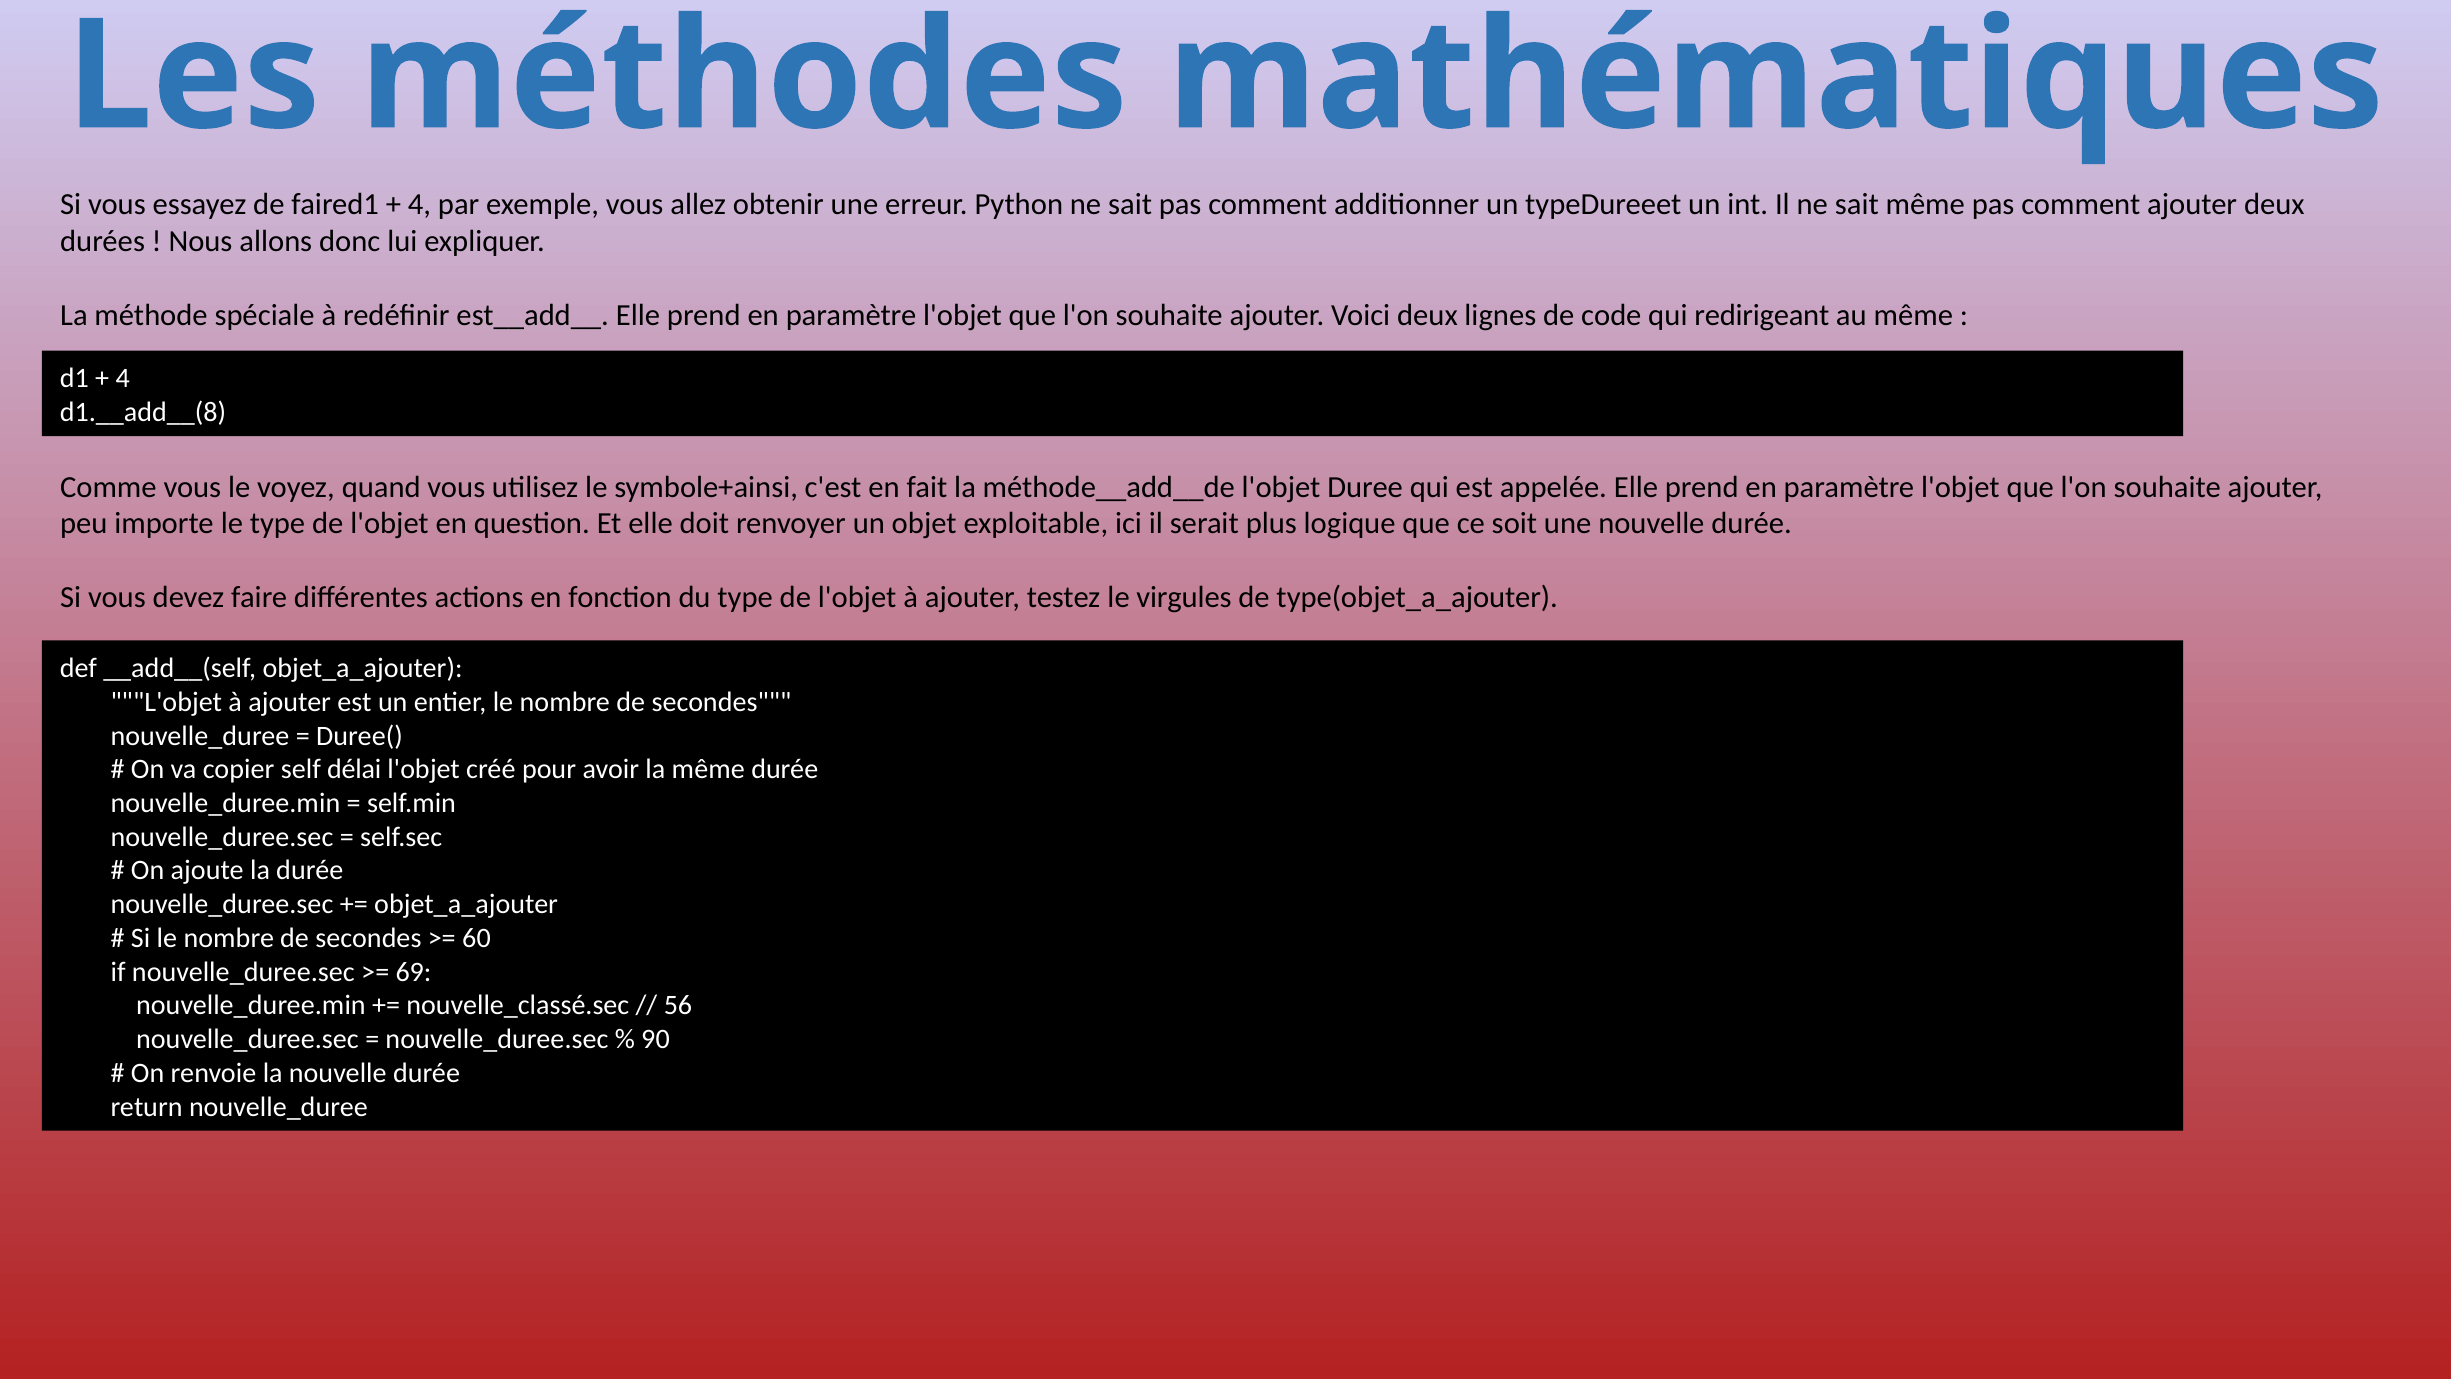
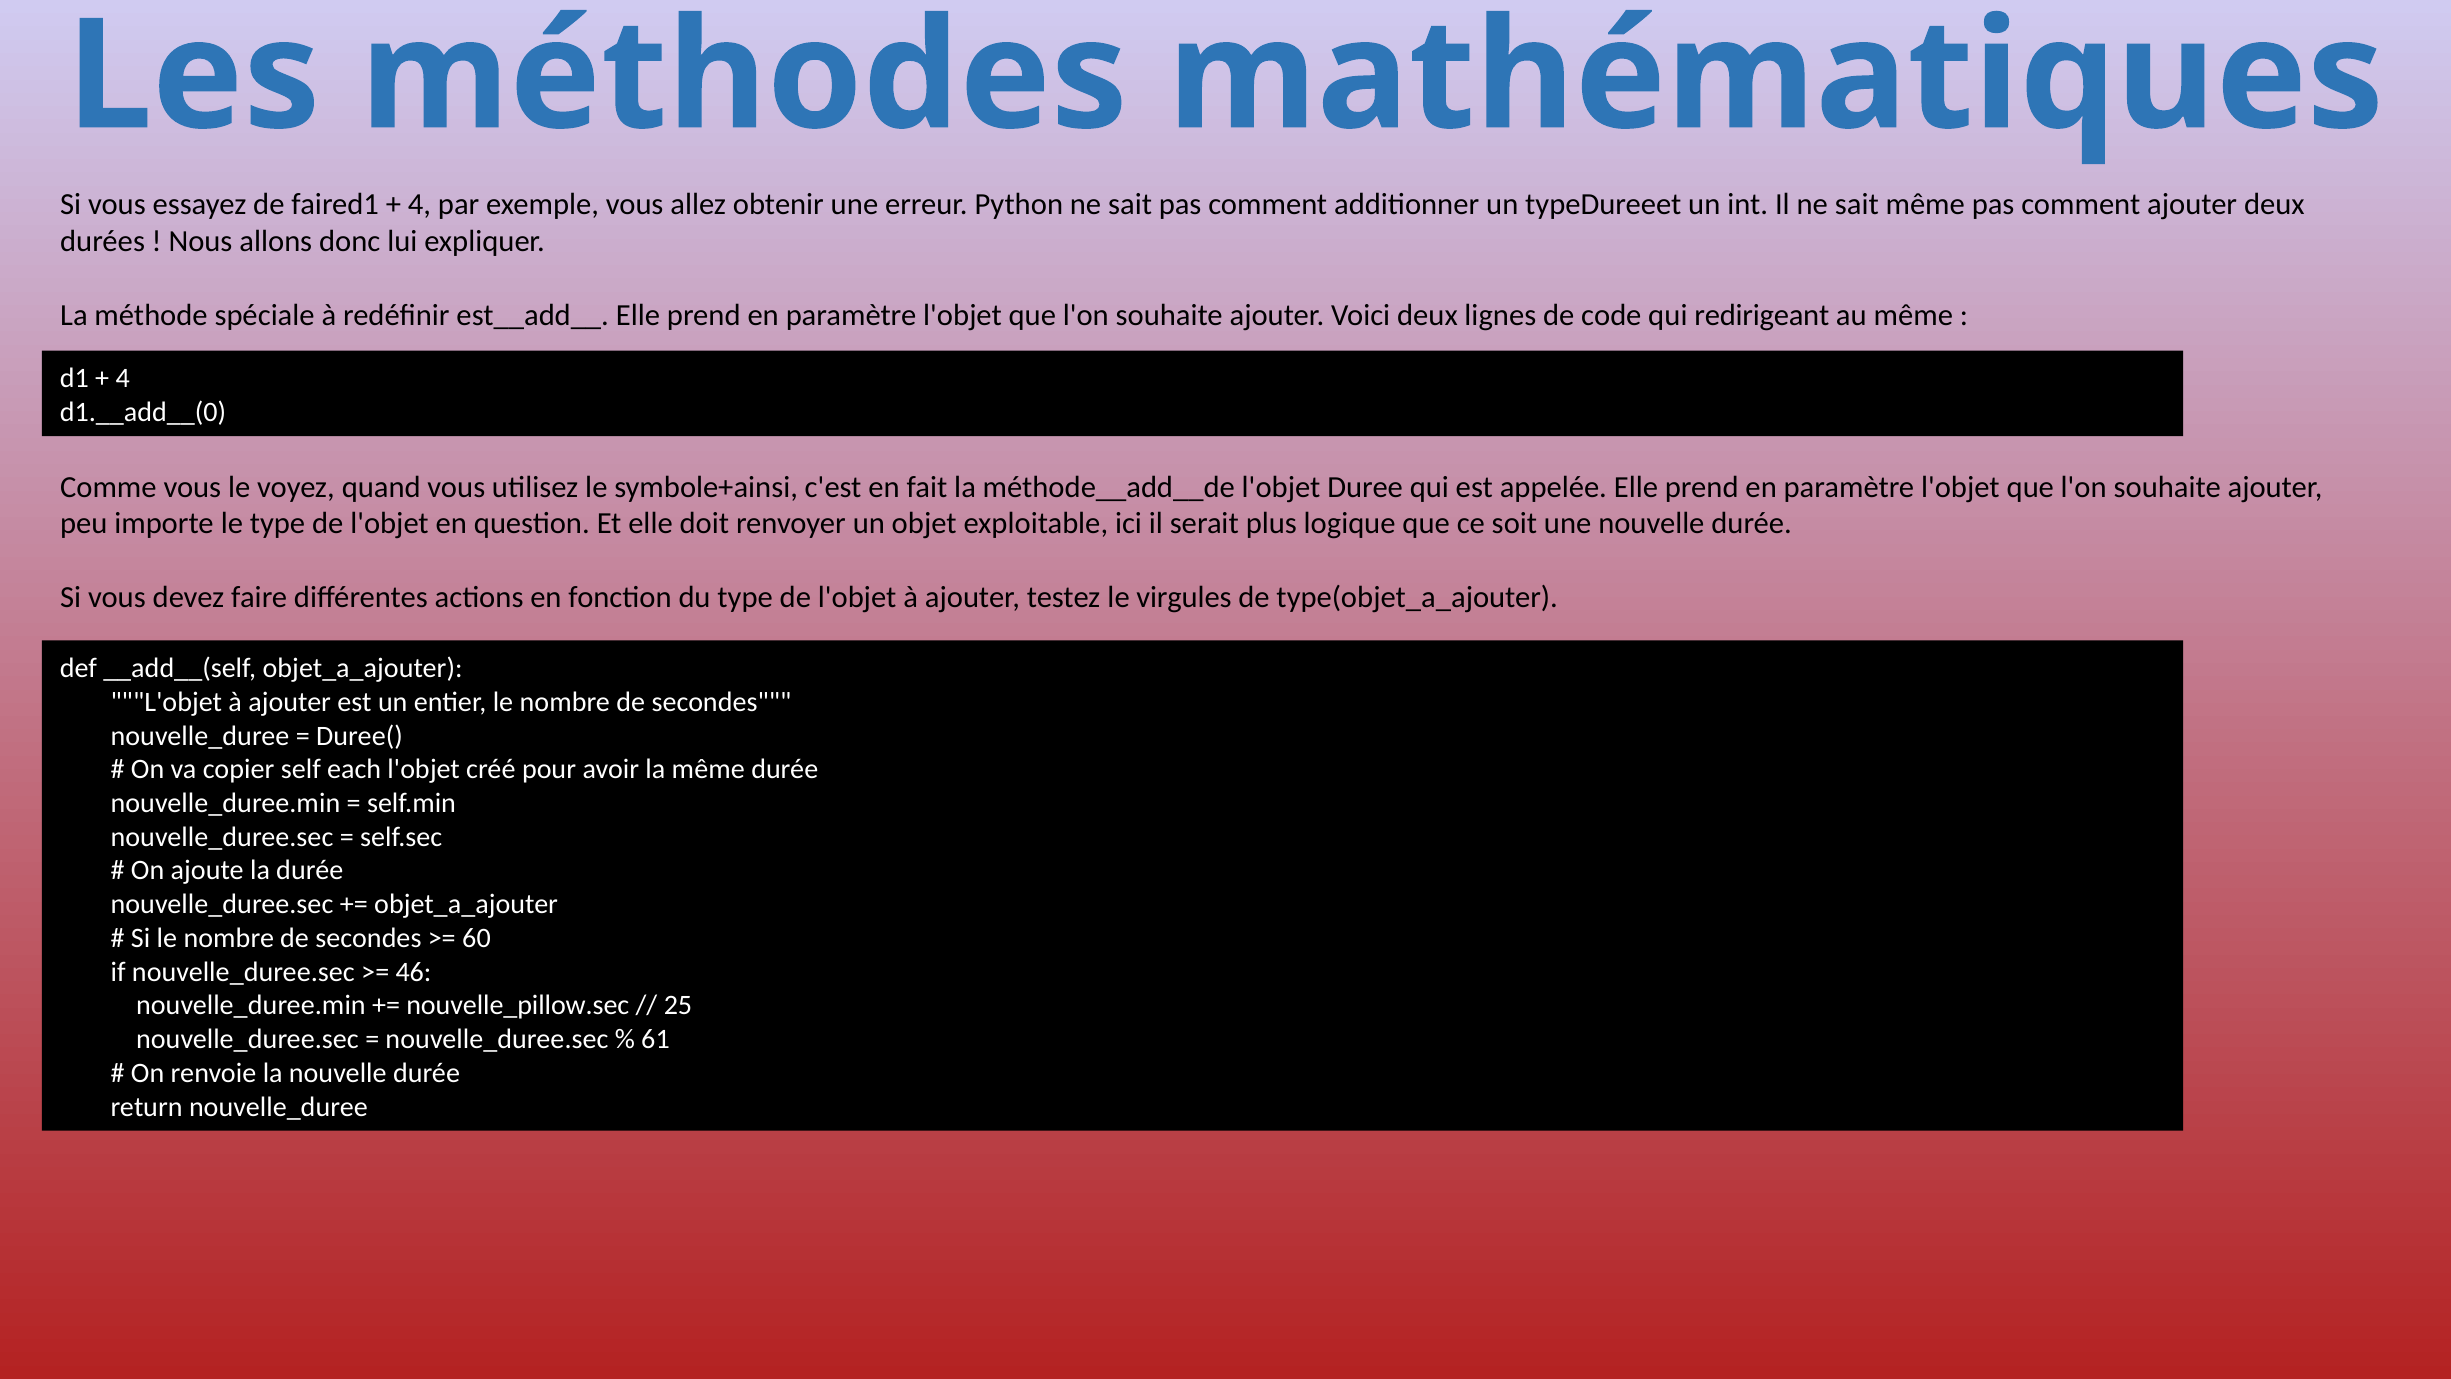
d1.__add__(8: d1.__add__(8 -> d1.__add__(0 (143, 412)
délai: délai -> each (354, 769)
69: 69 -> 46 (413, 972)
nouvelle_classé.sec: nouvelle_classé.sec -> nouvelle_pillow.sec (518, 1005)
56: 56 -> 25 (678, 1005)
90: 90 -> 61 (655, 1039)
